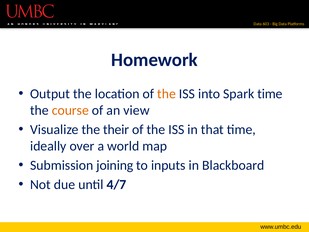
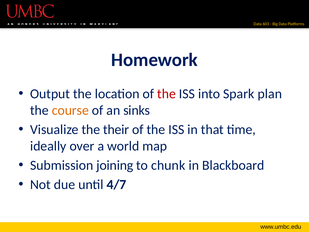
the colour: orange -> red (167, 94)
Spark time: time -> plan (270, 94)
view: view -> sinks (137, 110)
inputs: inputs -> chunk (168, 165)
